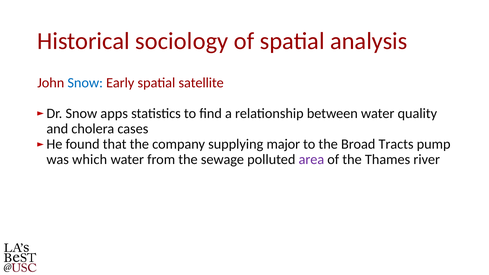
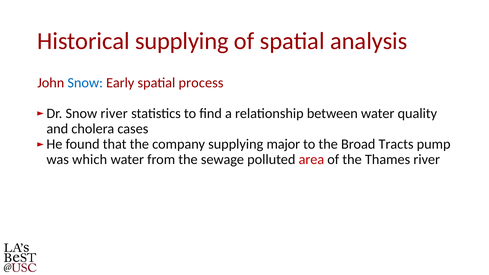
Historical sociology: sociology -> supplying (182, 41)
satellite: satellite -> process (201, 83)
Snow apps: apps -> river (114, 113)
area colour: purple -> red (311, 160)
